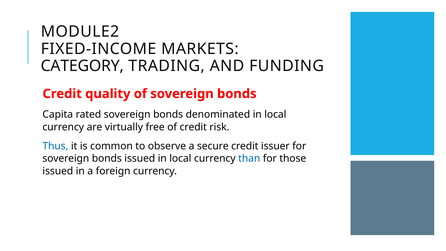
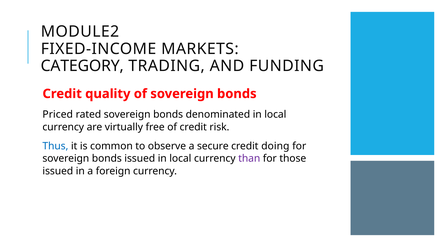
Capita: Capita -> Priced (58, 114)
issuer: issuer -> doing (275, 146)
than colour: blue -> purple (249, 159)
